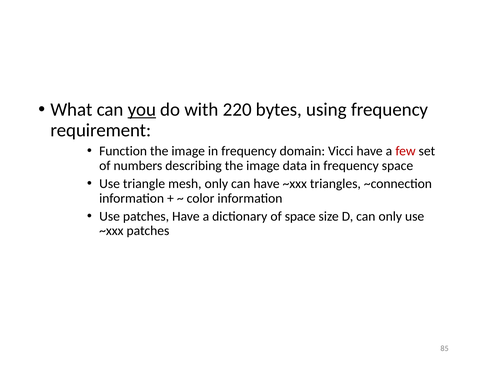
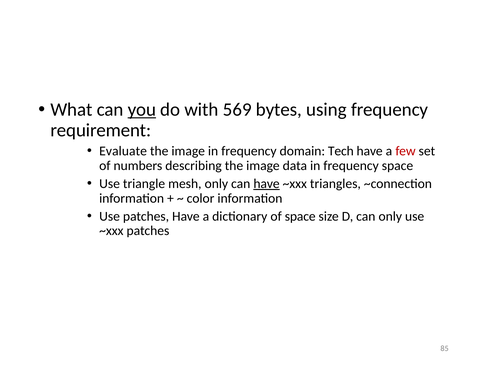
220: 220 -> 569 (237, 110)
Function: Function -> Evaluate (123, 151)
Vicci: Vicci -> Tech (341, 151)
have underline: none -> present (267, 184)
